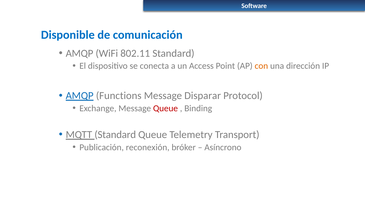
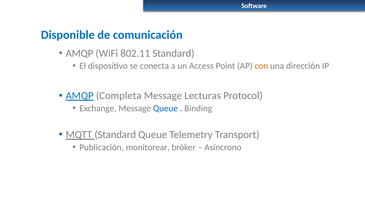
Functions: Functions -> Completa (119, 96)
Disparar: Disparar -> Lecturas (203, 96)
Queue colour: red -> blue (166, 109)
reconexión: reconexión -> monitorear (148, 148)
